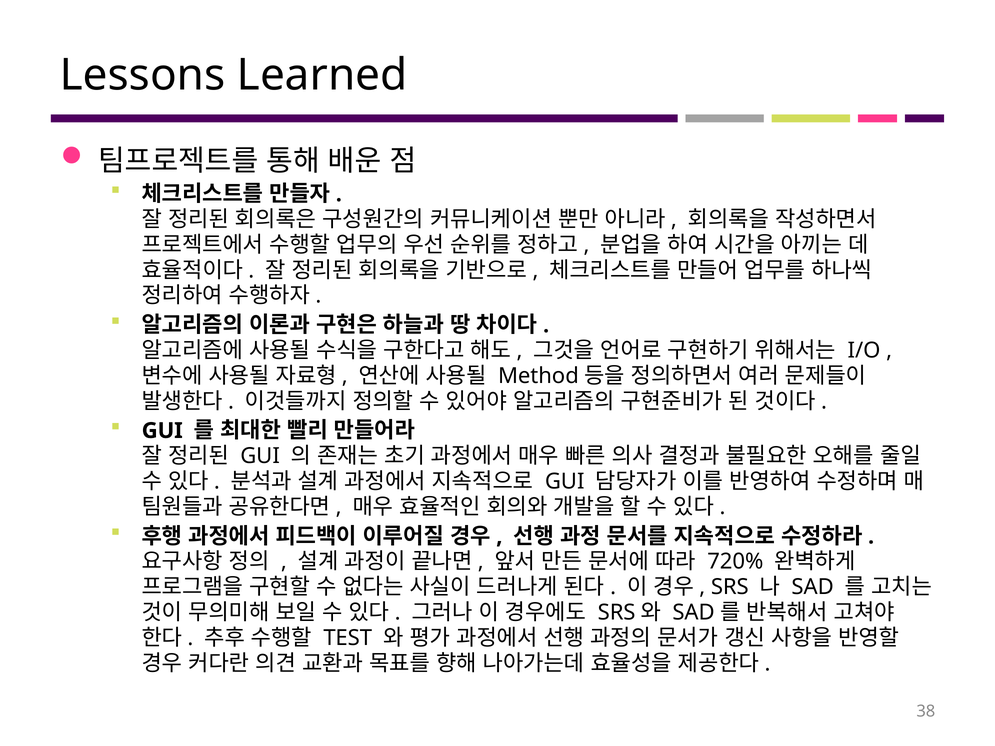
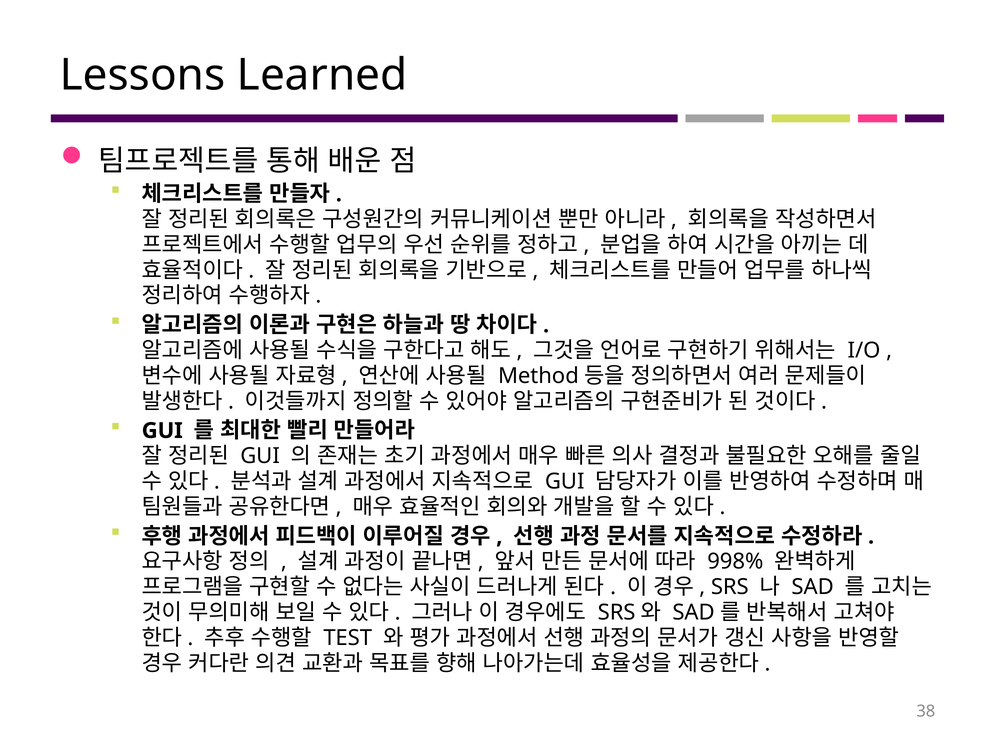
720%: 720% -> 998% (735, 562)
